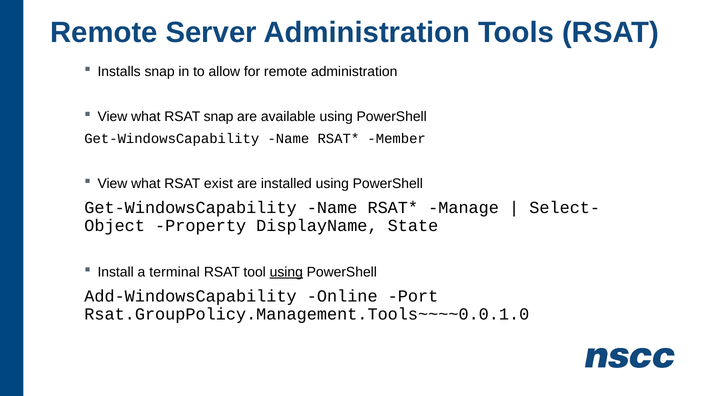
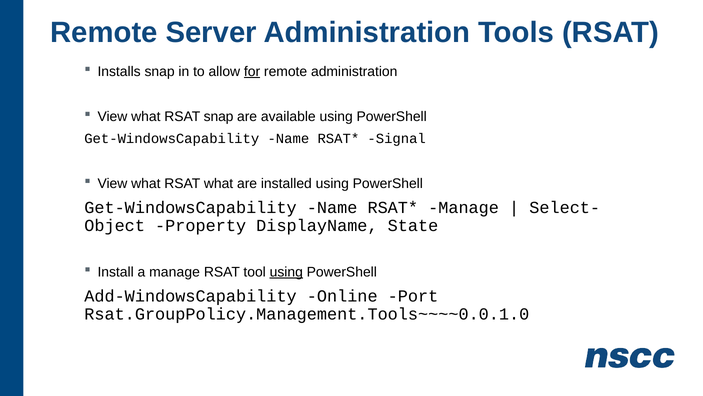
for underline: none -> present (252, 72)
Member: Member -> Signal (397, 139)
RSAT exist: exist -> what (219, 183)
a terminal: terminal -> manage (175, 272)
